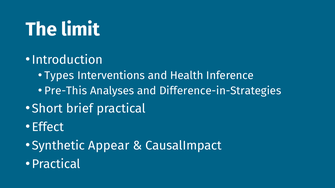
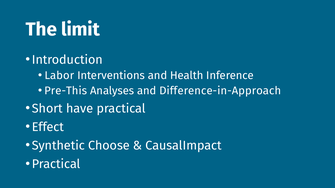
Types: Types -> Labor (59, 76)
Difference-in-Strategies: Difference-in-Strategies -> Difference-in-Approach (220, 91)
brief: brief -> have (80, 109)
Appear: Appear -> Choose (109, 146)
